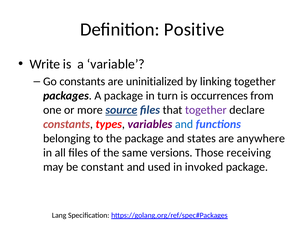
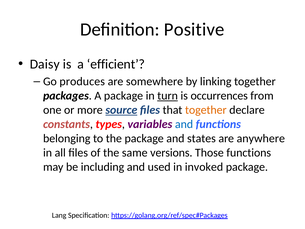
Write: Write -> Daisy (45, 64)
variable: variable -> efficient (116, 64)
Go constants: constants -> produces (82, 81)
uninitialized: uninitialized -> somewhere (155, 81)
turn underline: none -> present (168, 96)
together colour: purple -> orange (206, 110)
Those receiving: receiving -> functions (249, 153)
constant: constant -> including (103, 167)
